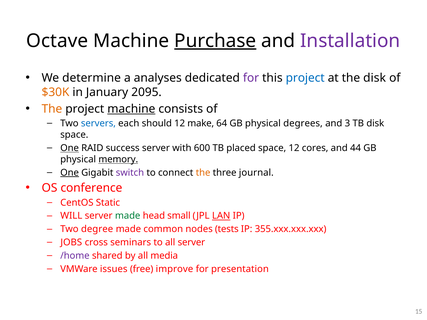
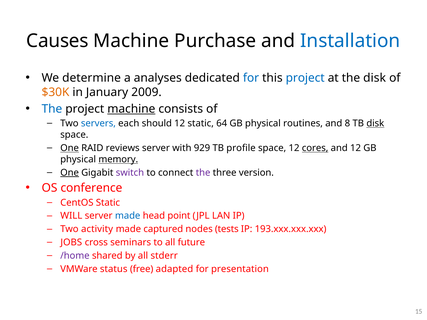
Octave: Octave -> Causes (57, 41)
Purchase underline: present -> none (215, 41)
Installation colour: purple -> blue (350, 41)
for colour: purple -> blue (251, 78)
2095: 2095 -> 2009 (146, 92)
The colour: orange -> blue (52, 109)
12 make: make -> static (201, 124)
degrees: degrees -> routines (303, 124)
3: 3 -> 8 (347, 124)
disk underline: none -> present (375, 124)
success: success -> reviews (123, 148)
600: 600 -> 929 (202, 148)
placed: placed -> profile (241, 148)
cores underline: none -> present (315, 148)
and 44: 44 -> 12 (356, 148)
the colour: orange -> purple (203, 173)
journal: journal -> version (256, 173)
made colour: green -> blue (128, 216)
small: small -> point (179, 216)
LAN underline: present -> none (221, 216)
degree: degree -> activity (97, 229)
common: common -> captured (163, 229)
355.xxx.xxx.xxx: 355.xxx.xxx.xxx -> 193.xxx.xxx.xxx (291, 229)
all server: server -> future (191, 243)
media: media -> stderr (164, 256)
issues: issues -> status (114, 269)
improve: improve -> adapted (174, 269)
